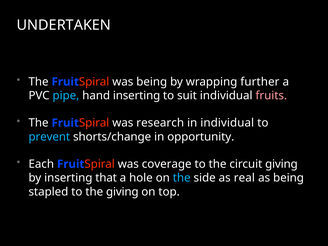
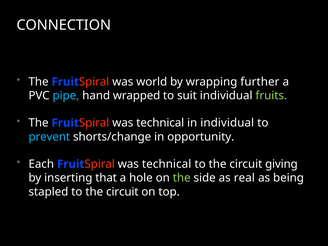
UNDERTAKEN: UNDERTAKEN -> CONNECTION (64, 25)
was being: being -> world (152, 82)
hand inserting: inserting -> wrapped (137, 96)
fruits colour: pink -> light green (271, 96)
research: research -> technical (160, 123)
coverage: coverage -> technical (167, 164)
the colour: light blue -> light green (182, 178)
stapled to the giving: giving -> circuit (122, 192)
